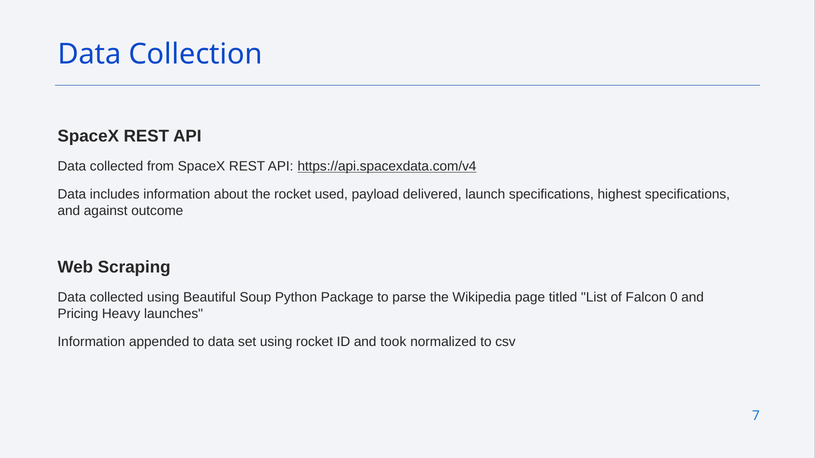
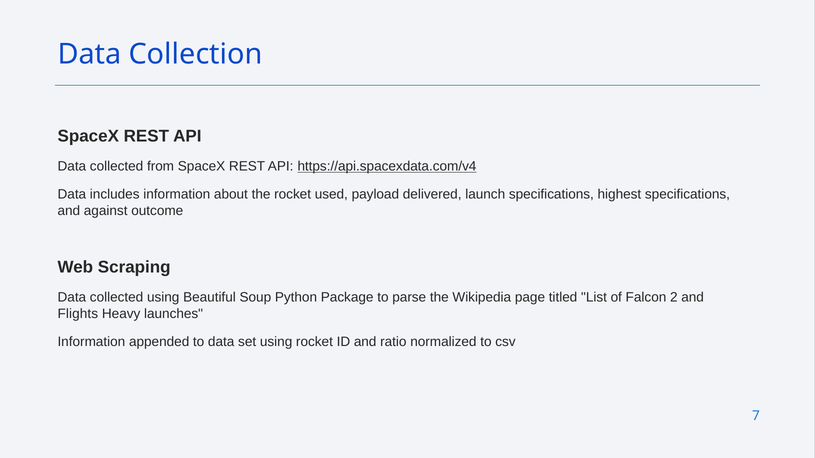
0: 0 -> 2 (674, 298)
Pricing: Pricing -> Flights (78, 314)
took: took -> ratio (393, 342)
